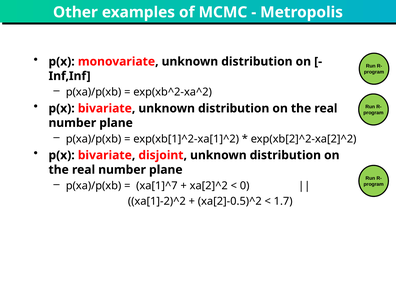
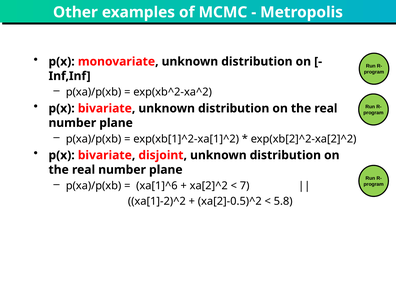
xa[1]^7: xa[1]^7 -> xa[1]^6 (157, 186)
0: 0 -> 7 (245, 186)
1.7: 1.7 -> 5.8 (283, 201)
